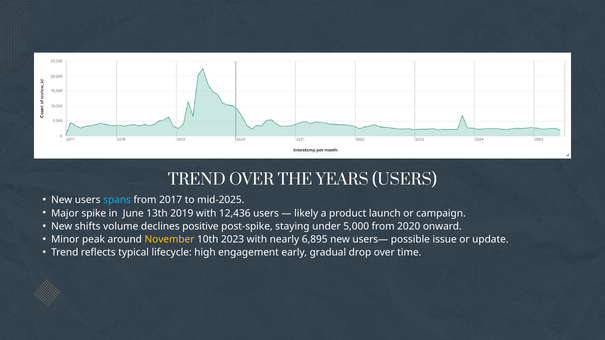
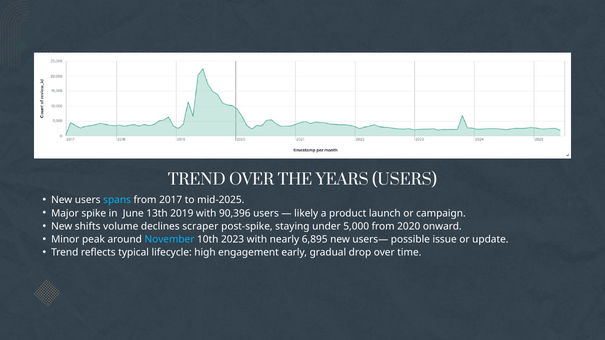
12,436: 12,436 -> 90,396 (235, 213)
positive: positive -> scraper (200, 226)
November colour: yellow -> light blue (169, 240)
